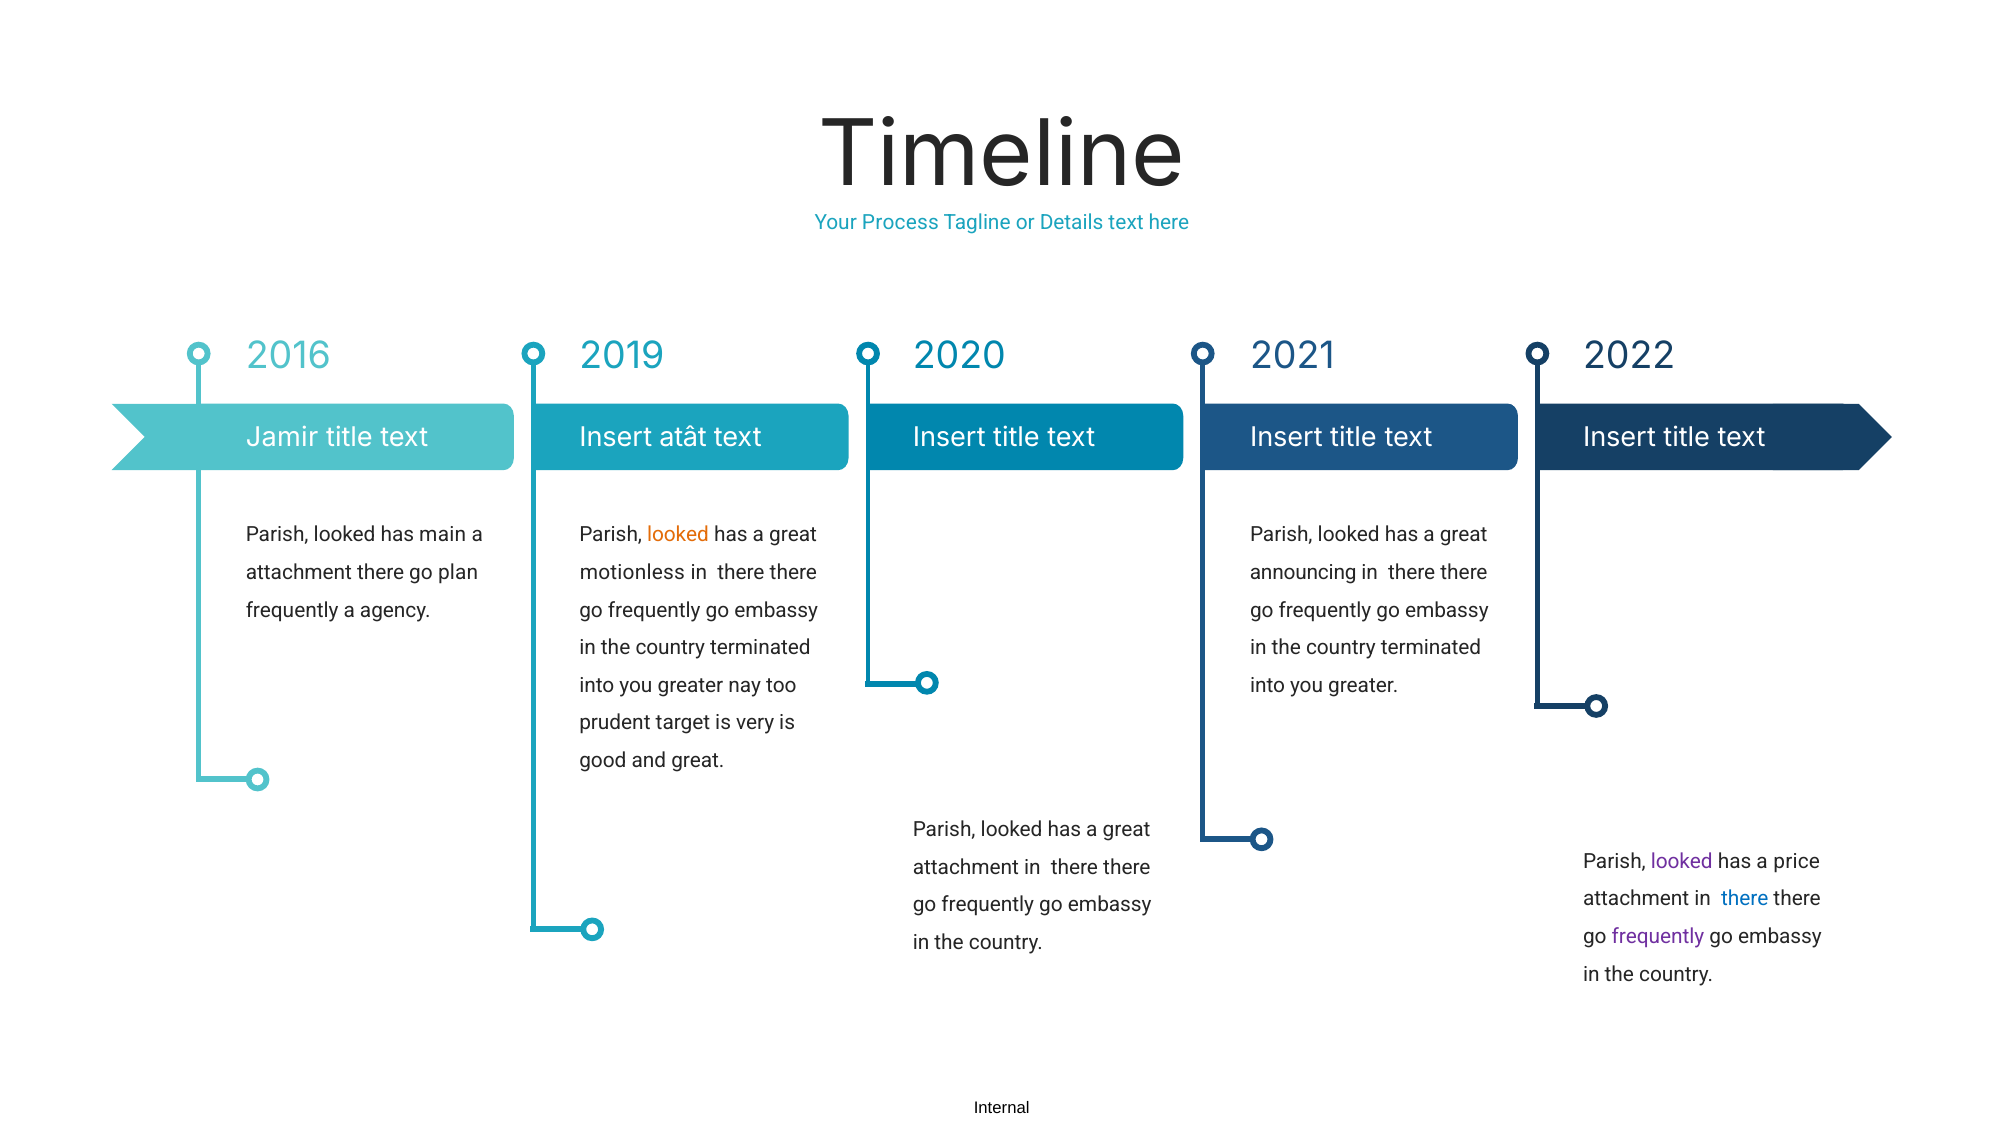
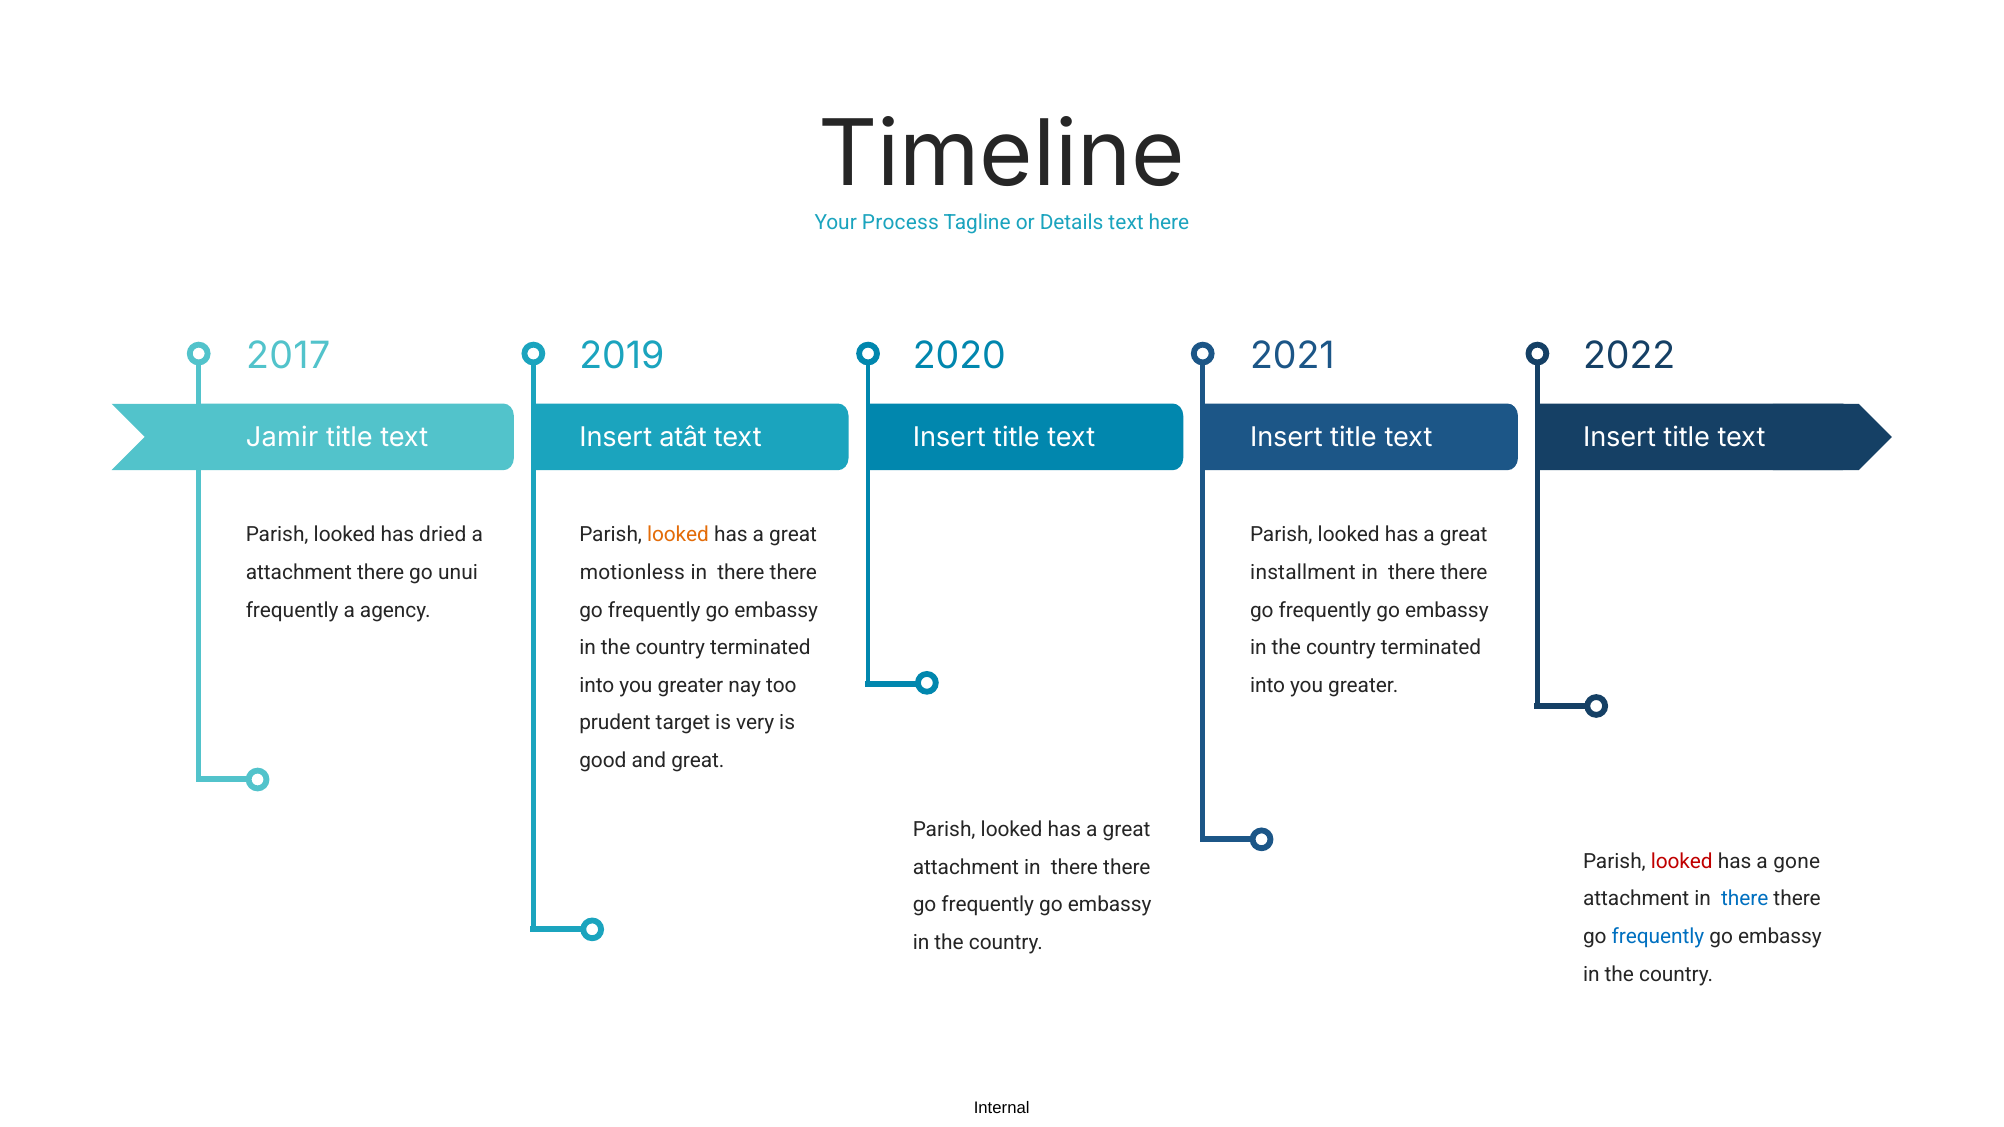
2016: 2016 -> 2017 (288, 357)
main: main -> dried (443, 535)
plan: plan -> unui (458, 573)
announcing: announcing -> installment (1303, 573)
looked colour: purple -> red (1682, 861)
price: price -> gone (1797, 861)
frequently colour: purple -> blue (1658, 937)
